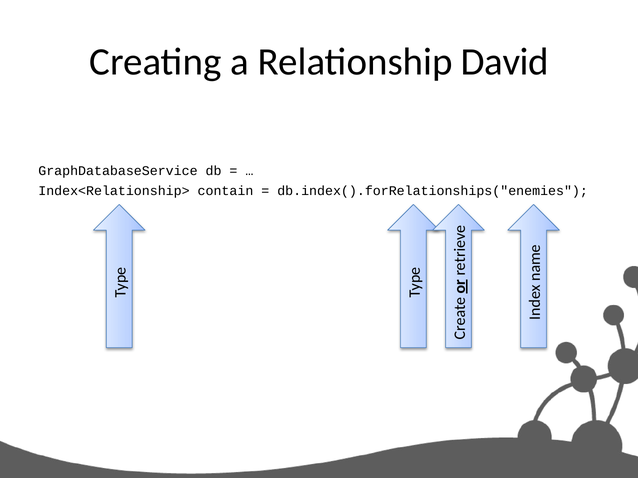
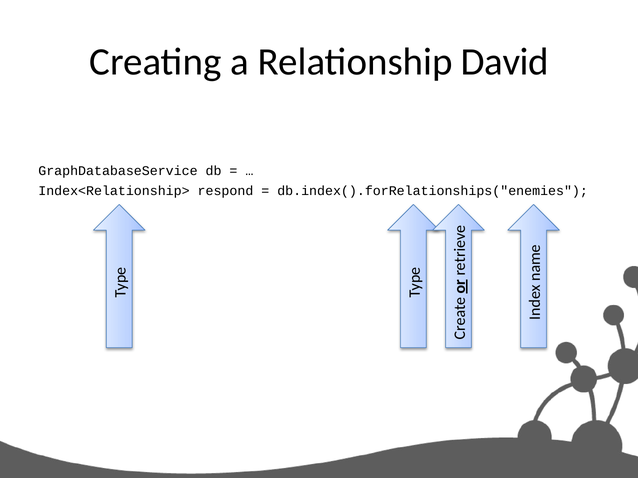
contain: contain -> respond (225, 191)
